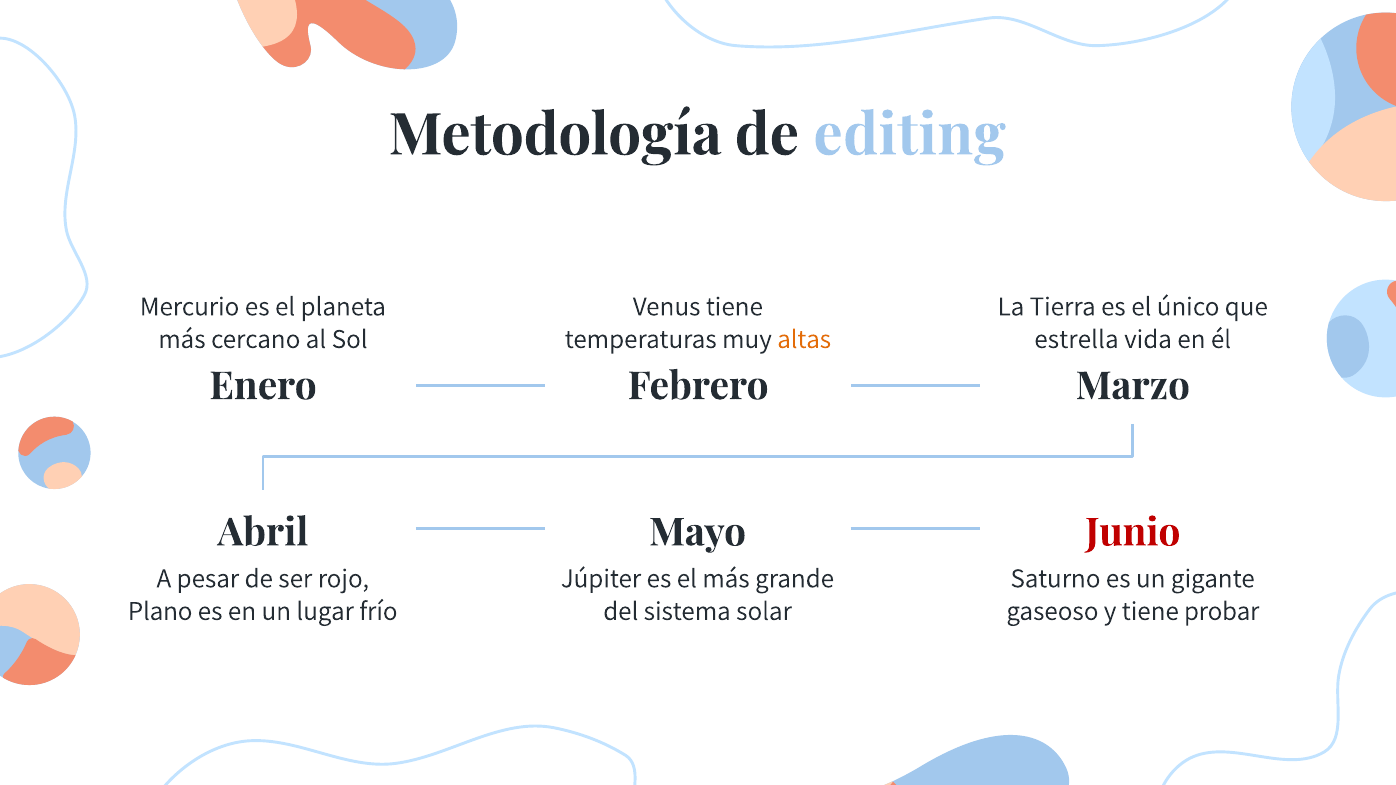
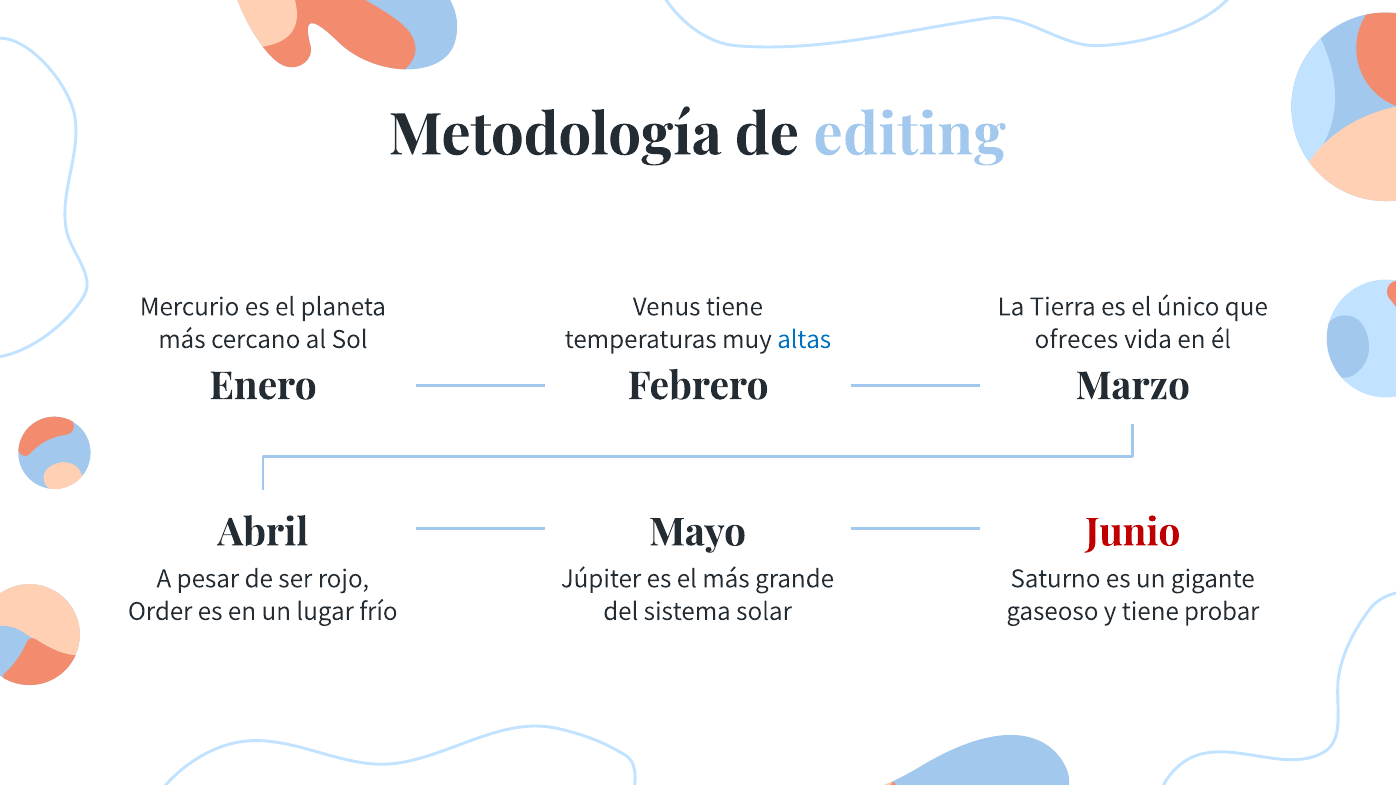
altas colour: orange -> blue (804, 339)
estrella: estrella -> ofreces (1076, 339)
Plano: Plano -> Order (160, 611)
